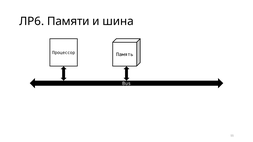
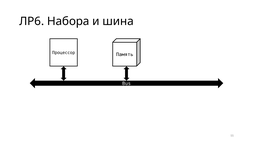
Памяти: Памяти -> Набора (68, 21)
